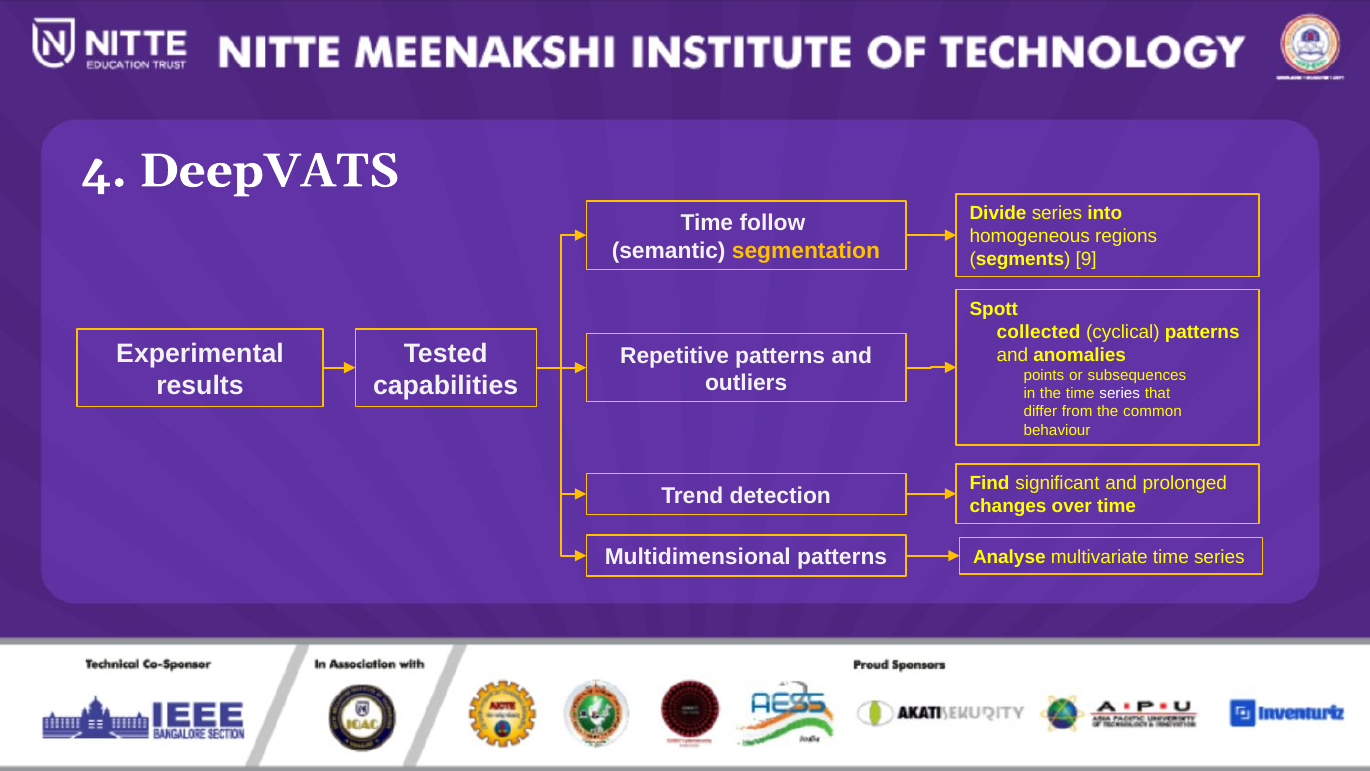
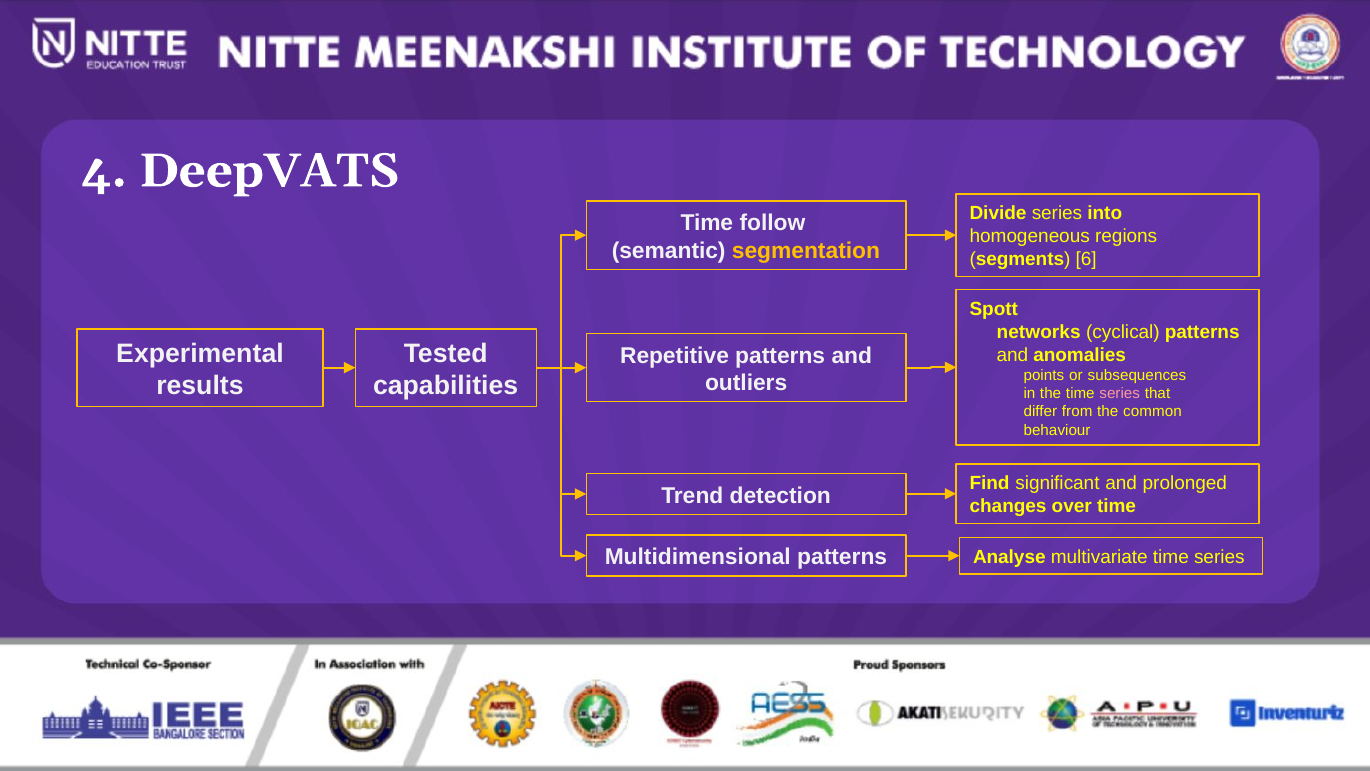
9: 9 -> 6 (1086, 259)
collected: collected -> networks (1039, 332)
series colour: white -> pink (1120, 393)
